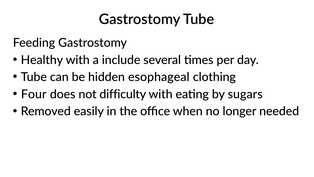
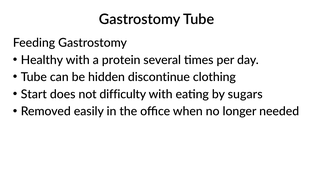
include: include -> protein (121, 60)
esophageal: esophageal -> discontinue (159, 77)
Four: Four -> Start (34, 94)
